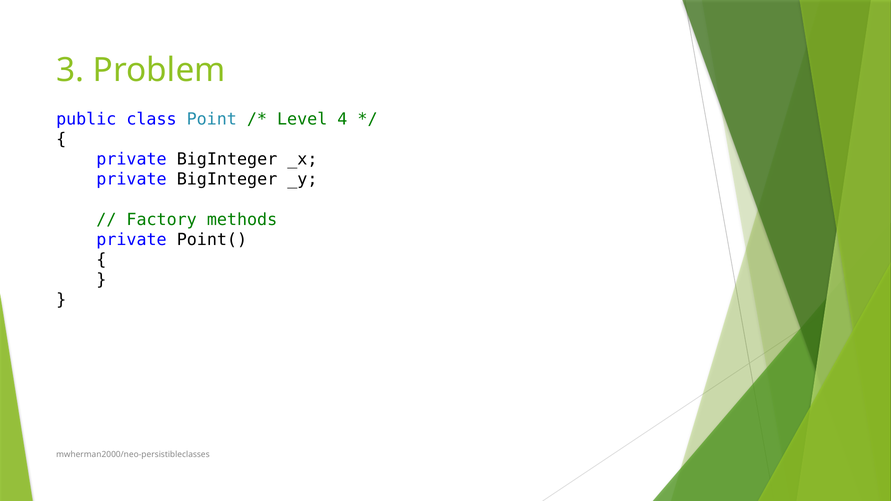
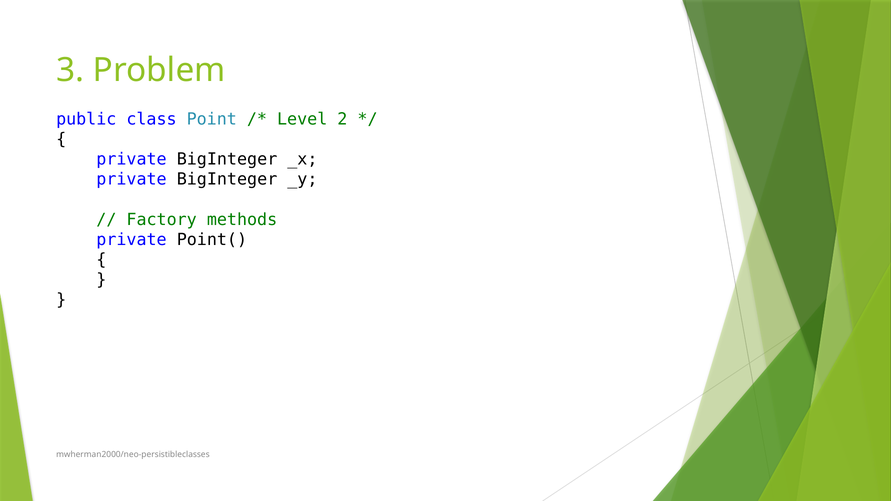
4: 4 -> 2 (342, 119)
